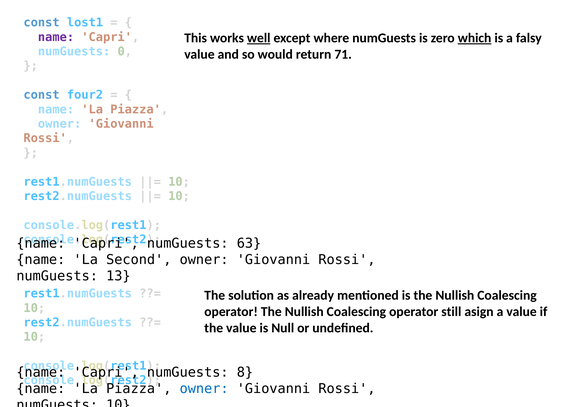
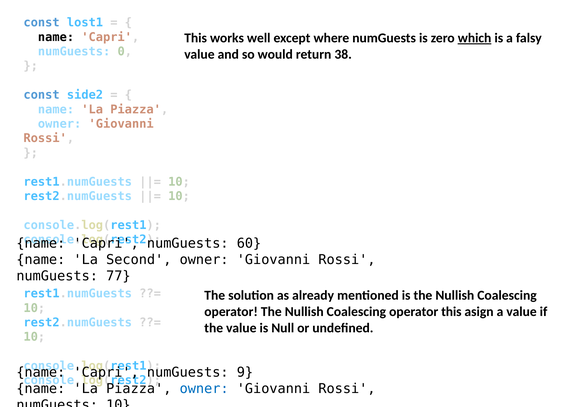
name colour: purple -> black (56, 37)
well underline: present -> none (259, 38)
71: 71 -> 38 (343, 54)
four2: four2 -> side2 (85, 95)
63: 63 -> 60 (249, 244)
13: 13 -> 77 (118, 276)
operator still: still -> this (451, 312)
8: 8 -> 9 (245, 372)
